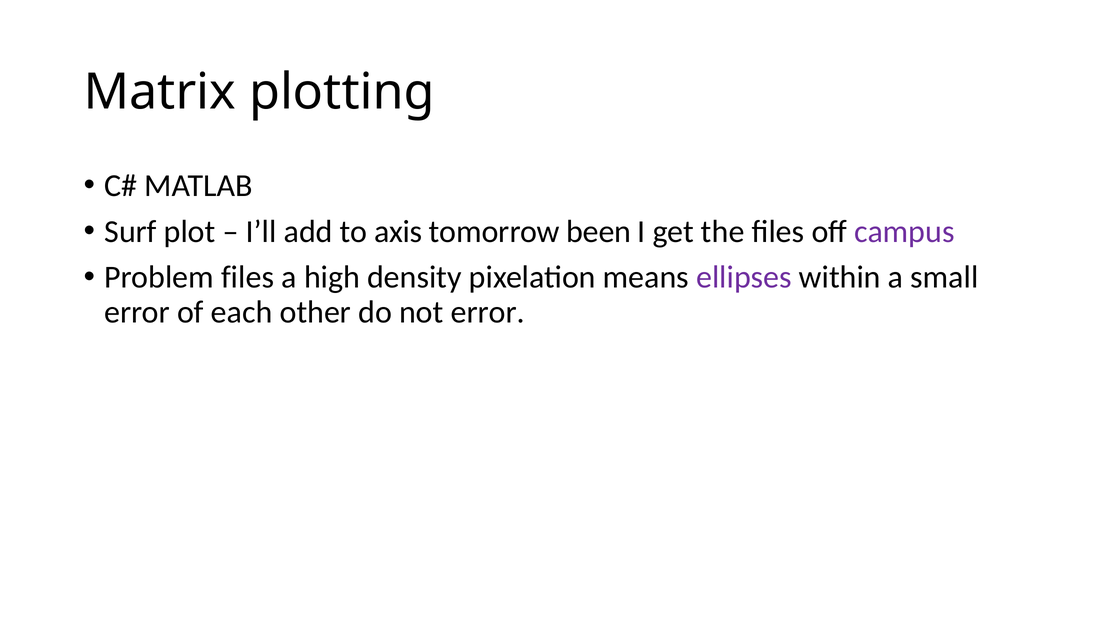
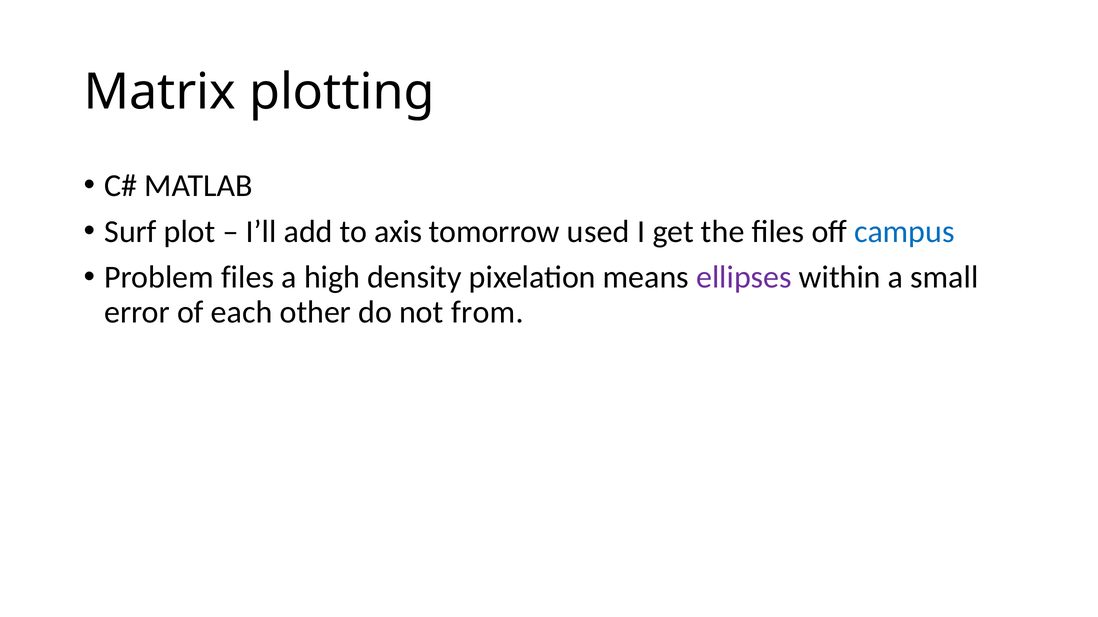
been: been -> used (598, 232)
campus colour: purple -> blue (904, 232)
not error: error -> from (488, 312)
